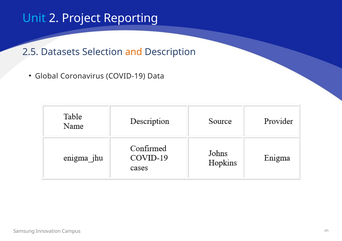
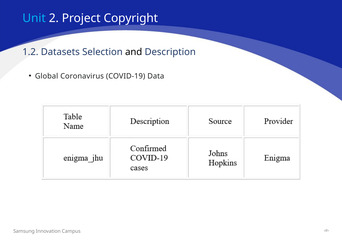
Reporting: Reporting -> Copyright (131, 18)
2.5: 2.5 -> 1.2 (30, 52)
and colour: orange -> black (134, 52)
